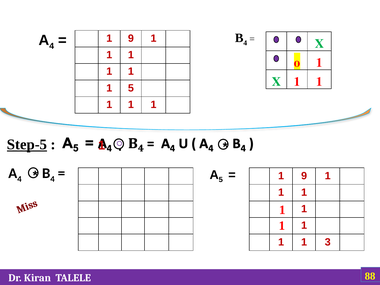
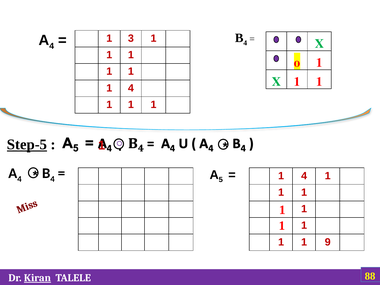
9: 9 -> 3 (131, 38)
5: 5 -> 4 (131, 88)
9: 9 -> 4 (304, 176)
3: 3 -> 9 (328, 242)
Kiran underline: none -> present (37, 278)
